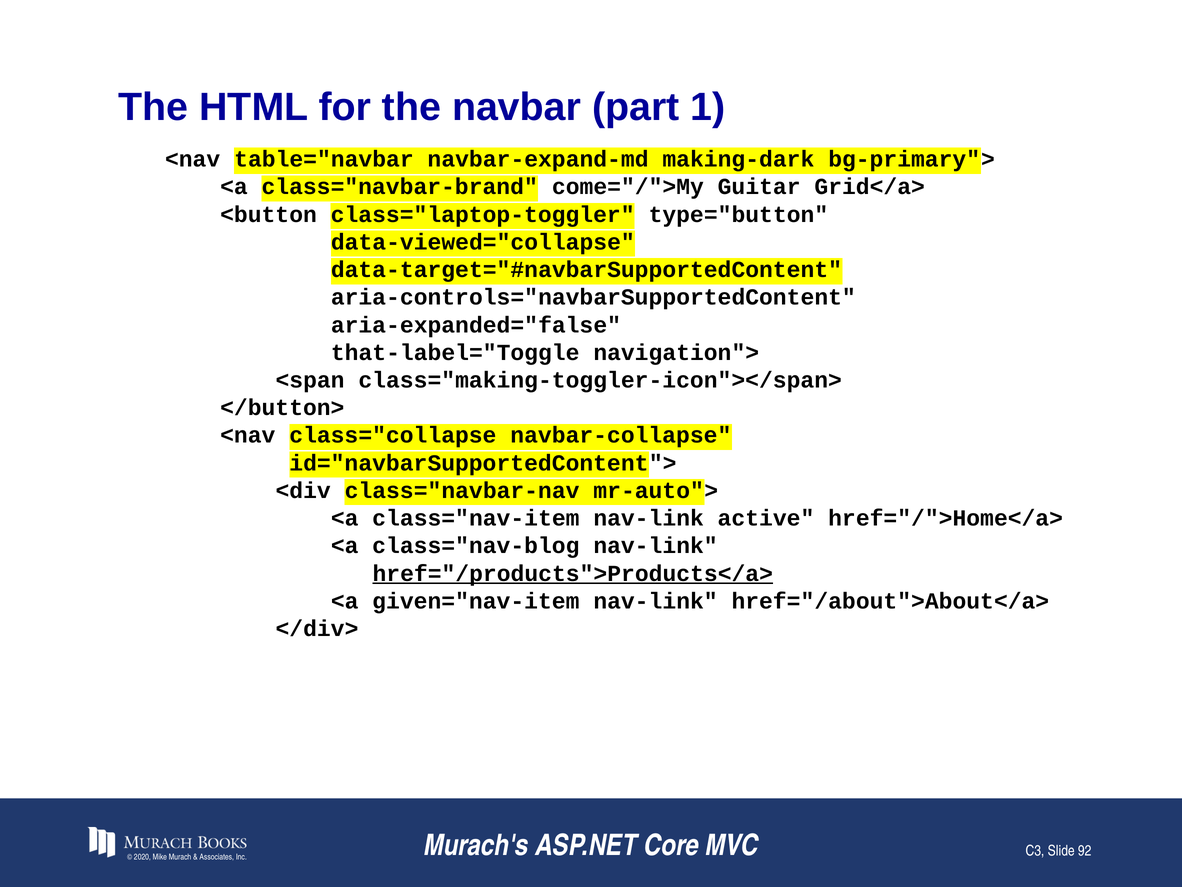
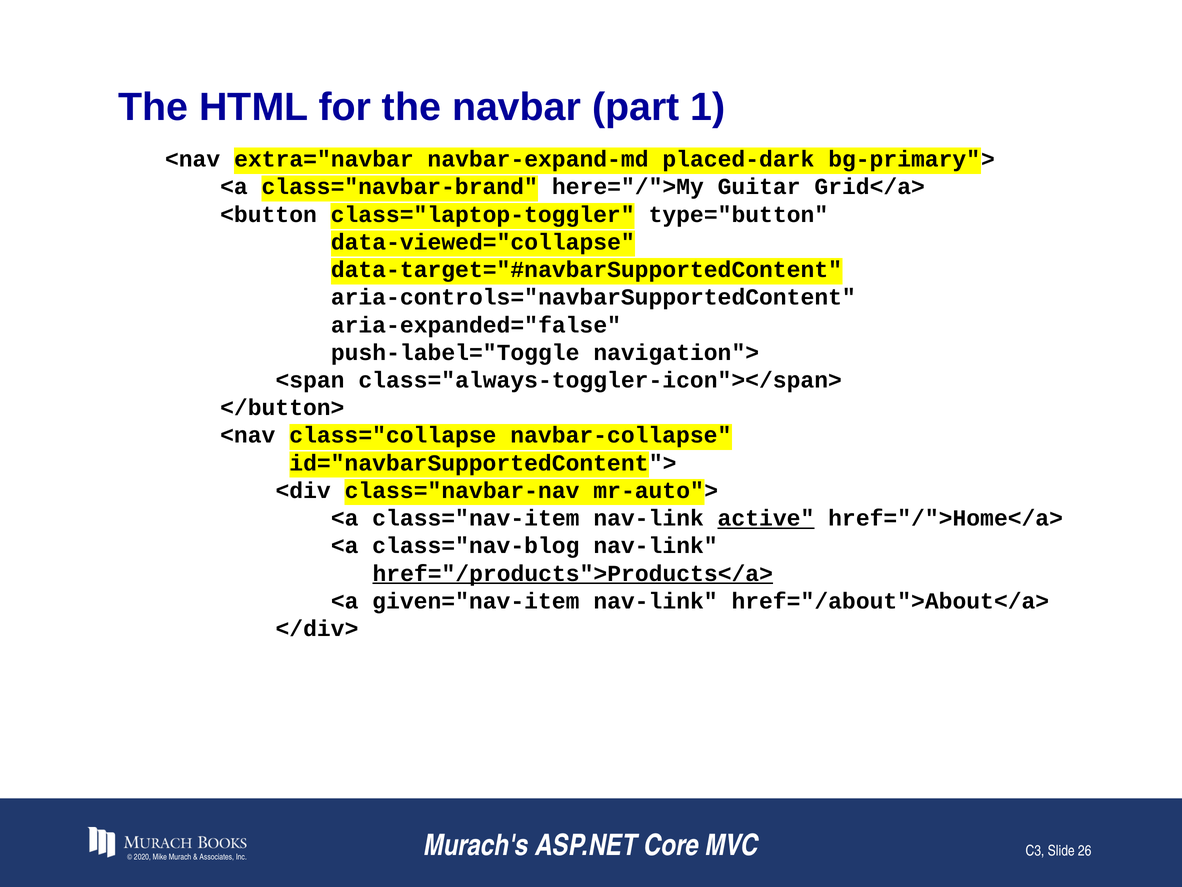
table="navbar: table="navbar -> extra="navbar (324, 159)
making-dark: making-dark -> placed-dark (738, 159)
come="/">My: come="/">My -> here="/">My (628, 187)
that-label="Toggle: that-label="Toggle -> push-label="Toggle (455, 352)
class="making-toggler-icon"></span>: class="making-toggler-icon"></span> -> class="always-toggler-icon"></span> (600, 380)
active underline: none -> present (766, 518)
92: 92 -> 26 (1085, 850)
